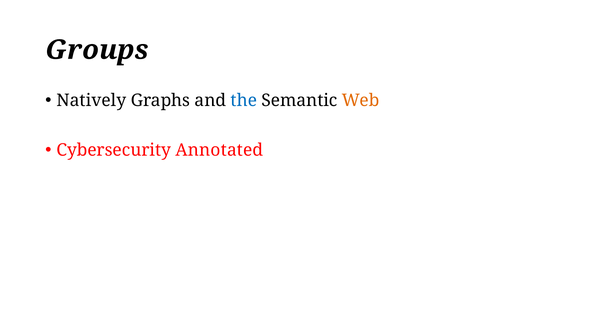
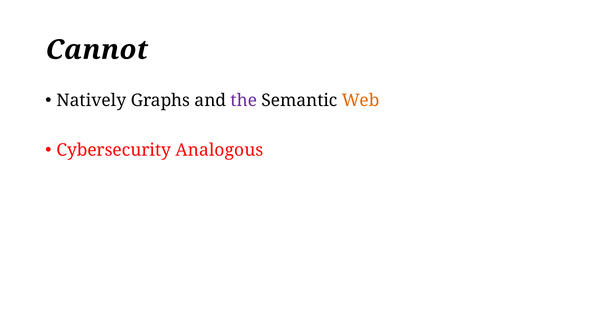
Groups: Groups -> Cannot (97, 50)
the colour: blue -> purple (244, 100)
Annotated: Annotated -> Analogous (219, 150)
